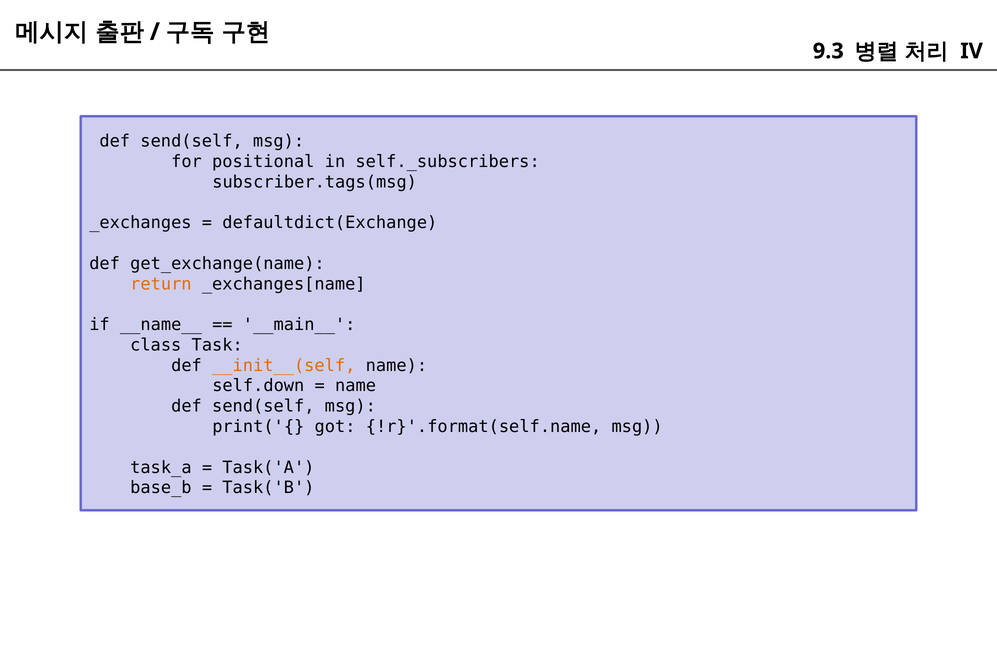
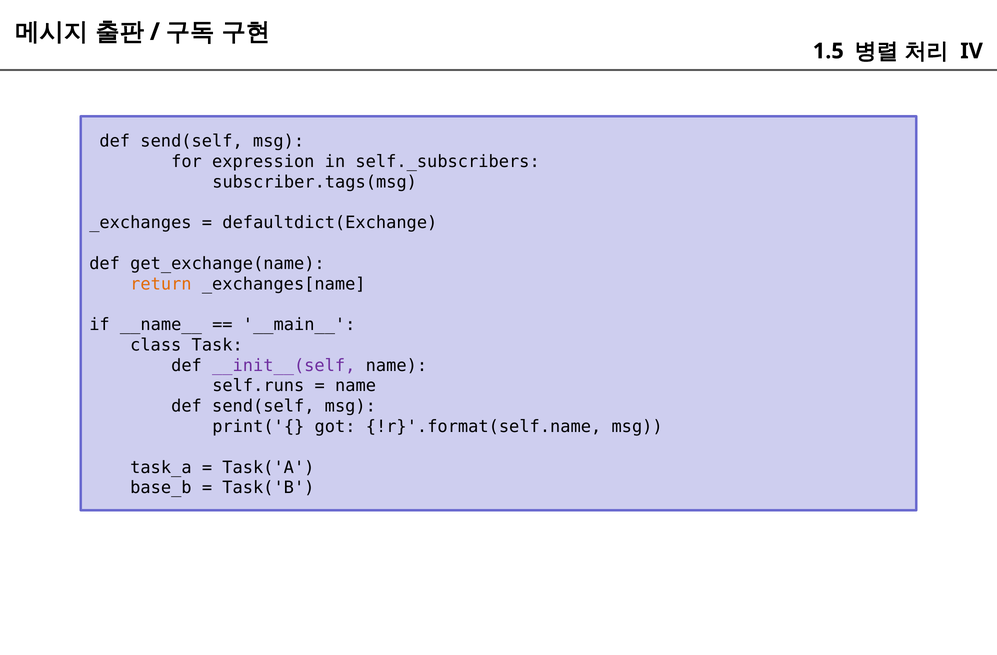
9.3: 9.3 -> 1.5 (828, 51)
positional: positional -> expression (263, 162)
__init__(self colour: orange -> purple (284, 365)
self.down: self.down -> self.runs (258, 386)
